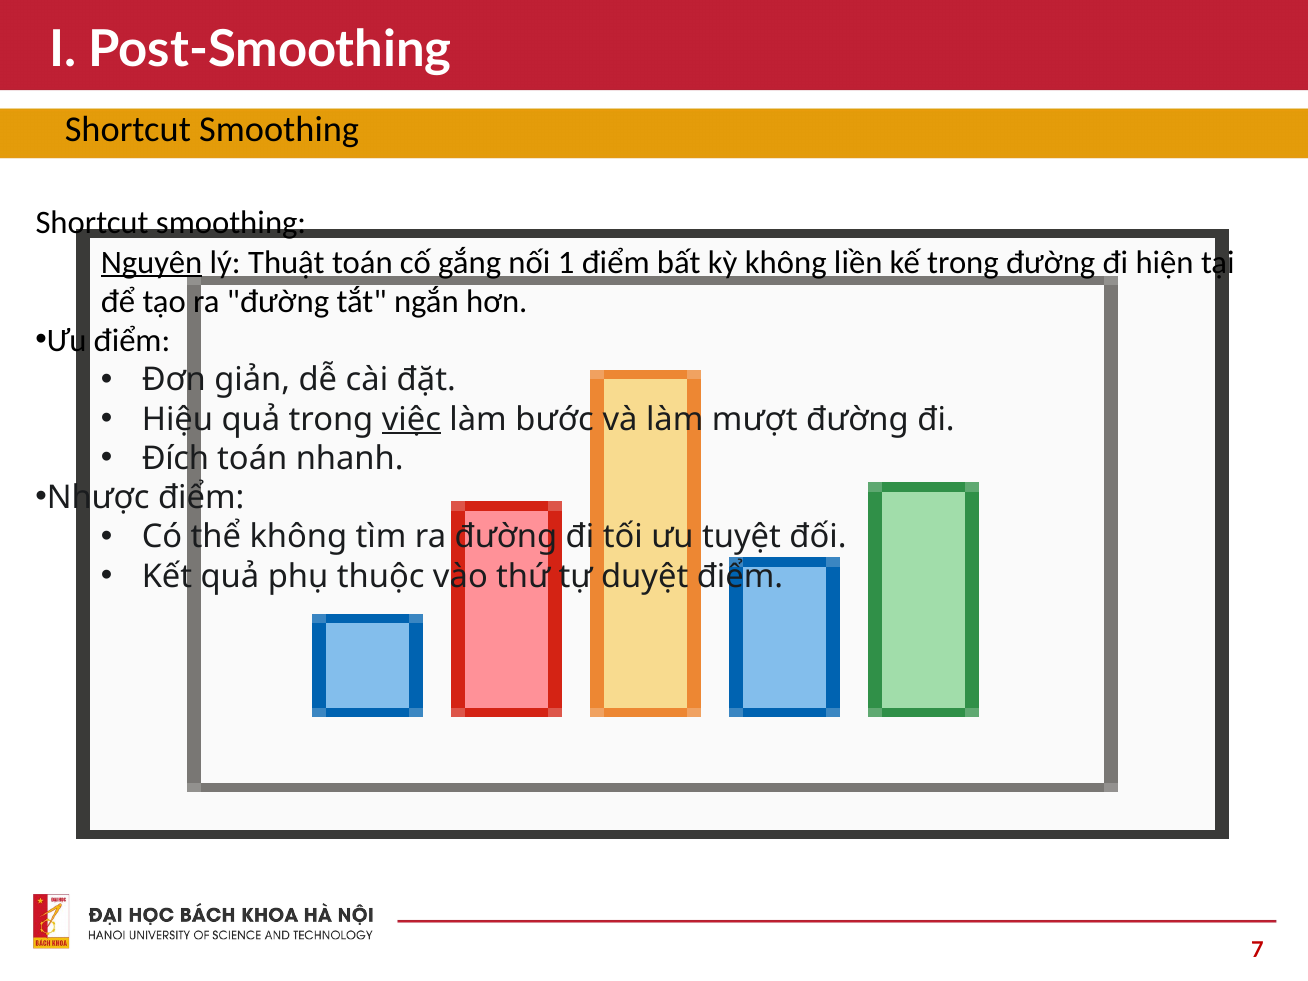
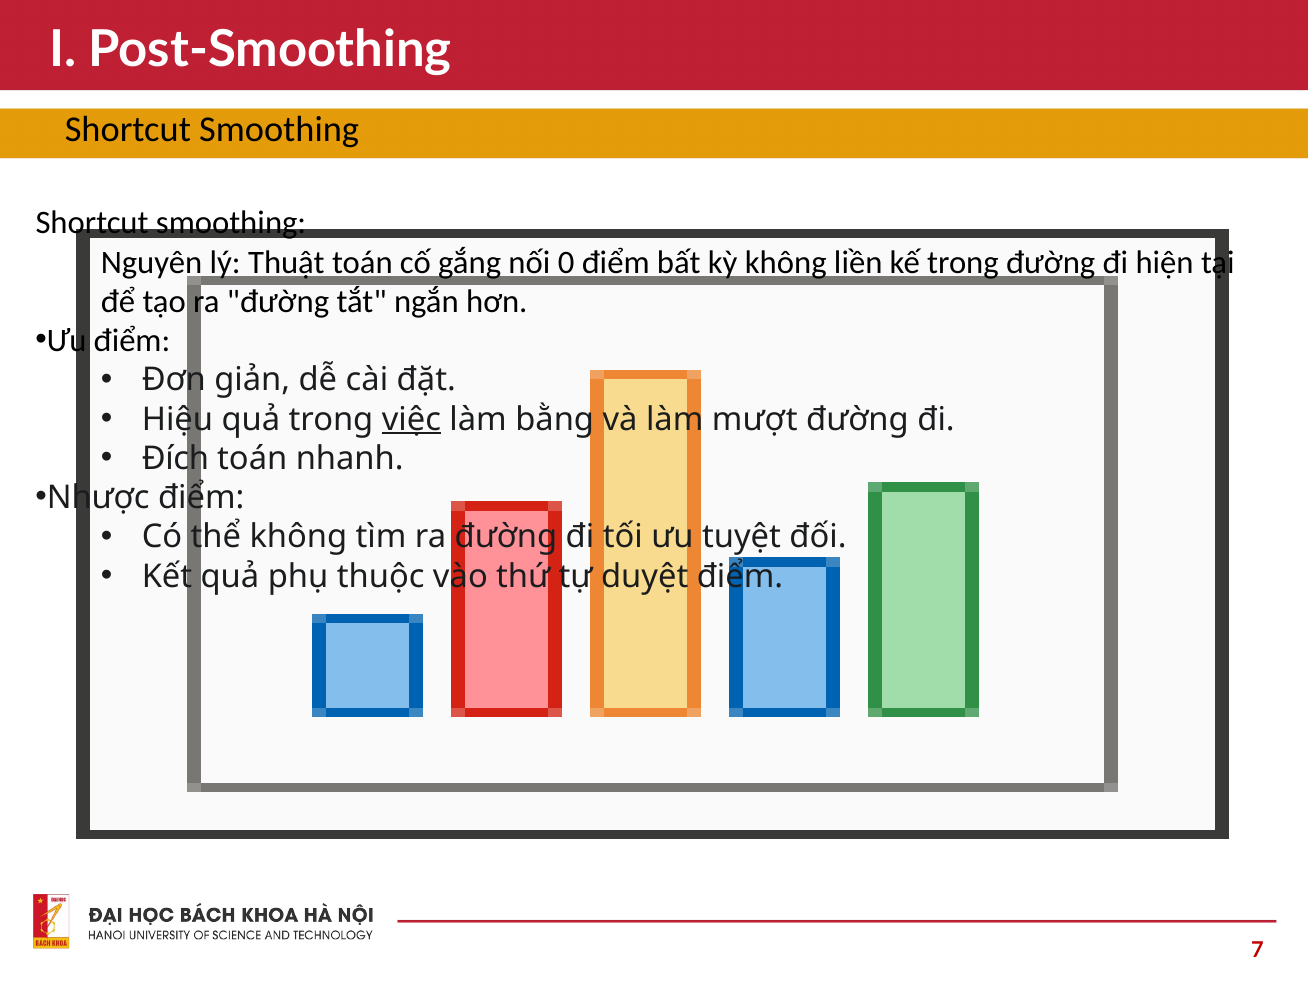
Nguyên underline: present -> none (152, 262)
1: 1 -> 0 (566, 262)
bước: bước -> bằng (555, 419)
